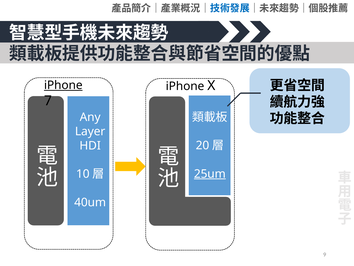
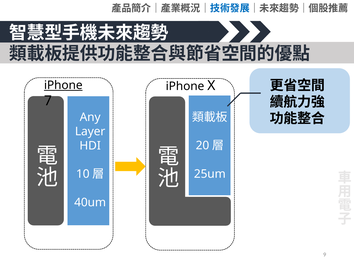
25um underline: present -> none (210, 174)
